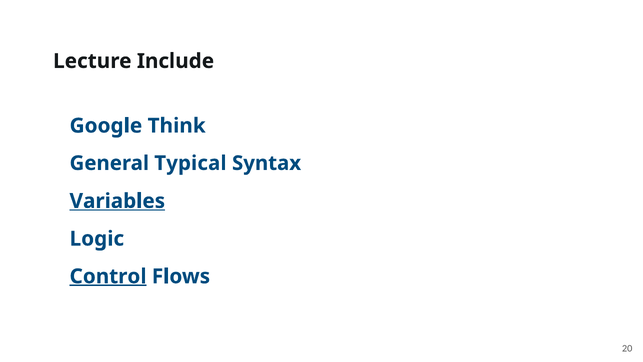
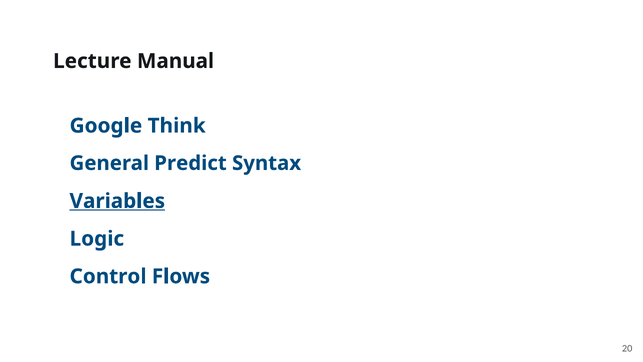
Include: Include -> Manual (176, 61)
Typical: Typical -> Predict (190, 163)
Control underline: present -> none (108, 276)
